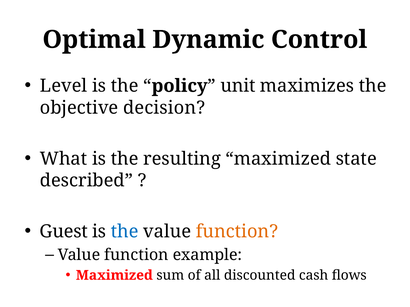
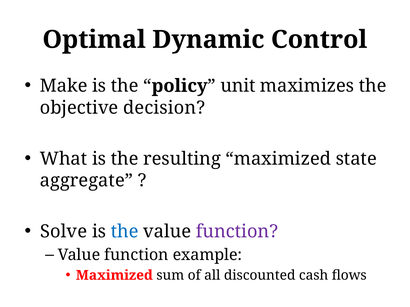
Level: Level -> Make (64, 86)
described: described -> aggregate (87, 181)
Guest: Guest -> Solve (64, 232)
function colour: orange -> purple (237, 232)
